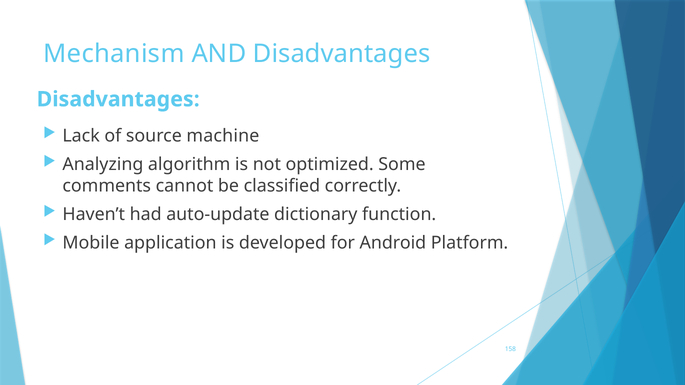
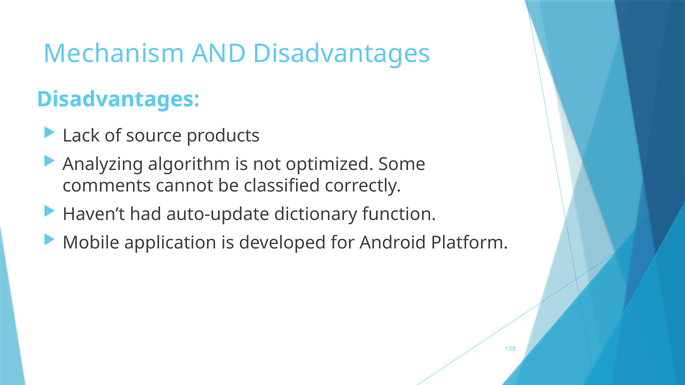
machine: machine -> products (223, 136)
